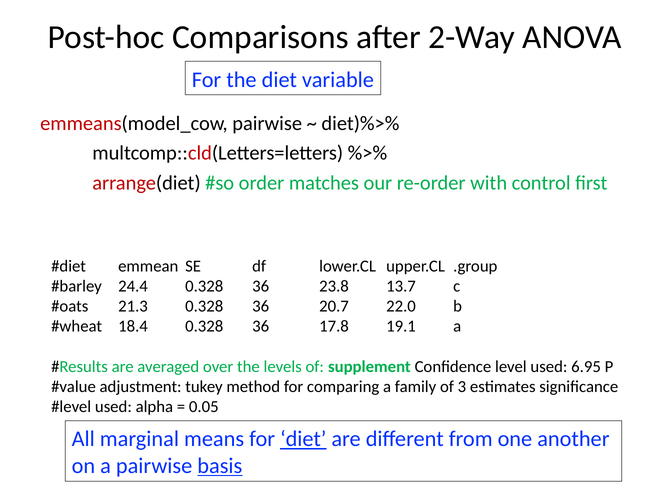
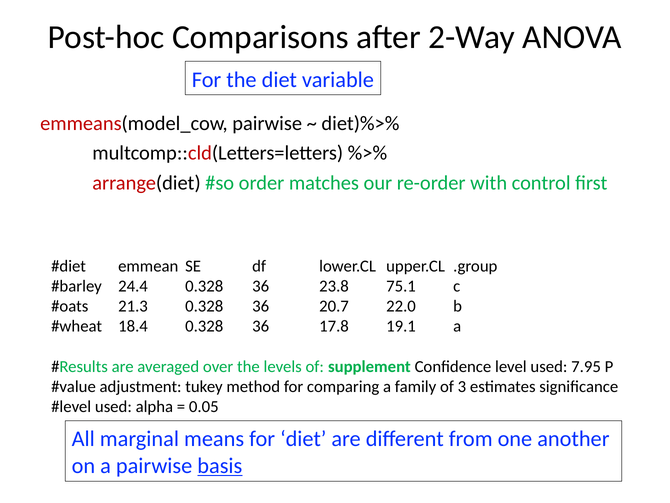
13.7: 13.7 -> 75.1 (401, 286)
6.95: 6.95 -> 7.95 (586, 366)
diet underline: present -> none (303, 439)
